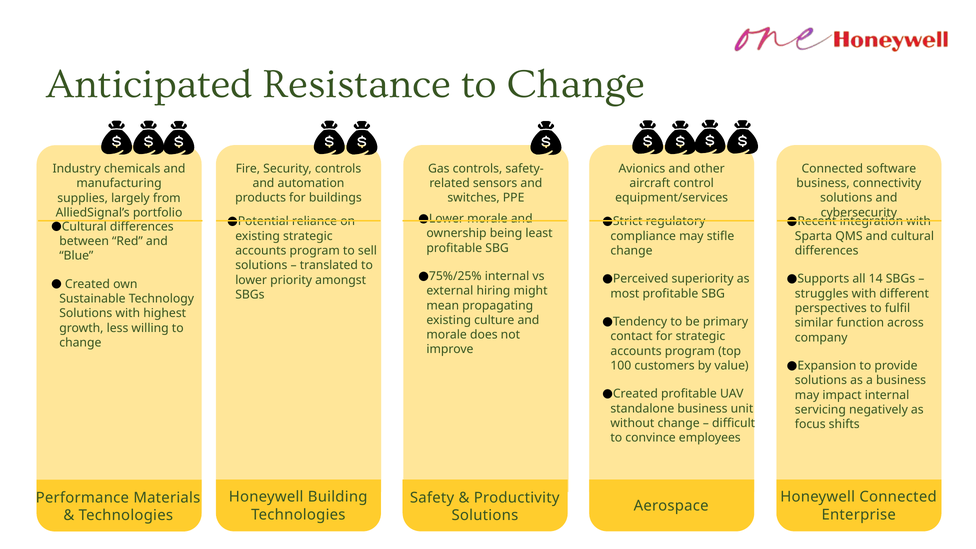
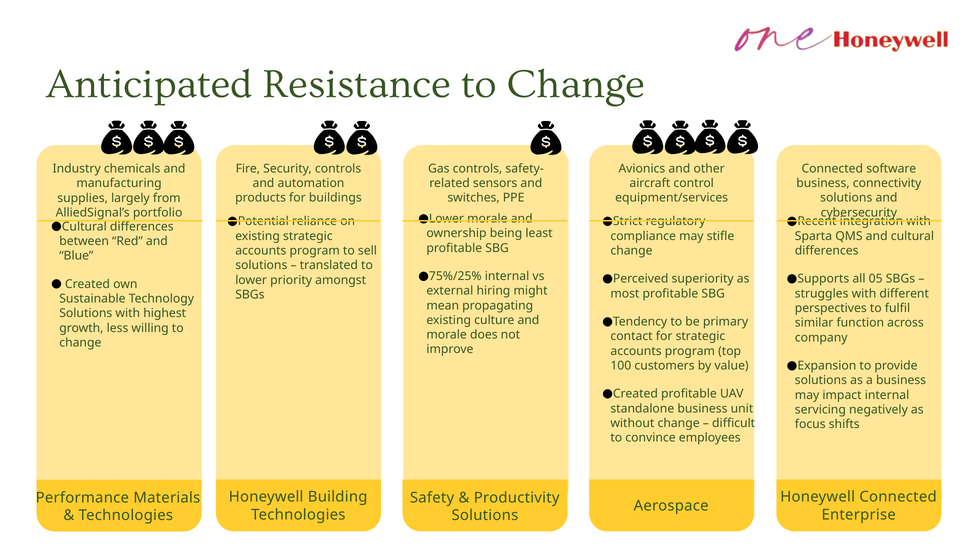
14: 14 -> 05 (876, 279)
